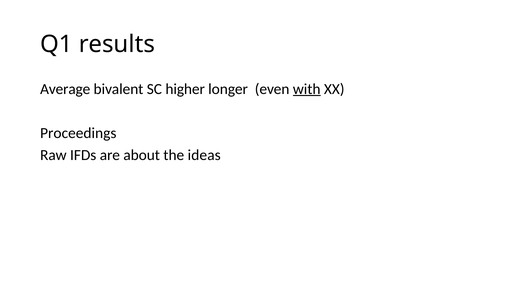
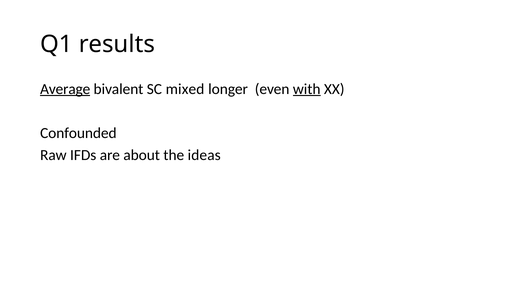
Average underline: none -> present (65, 89)
higher: higher -> mixed (185, 89)
Proceedings: Proceedings -> Confounded (78, 133)
